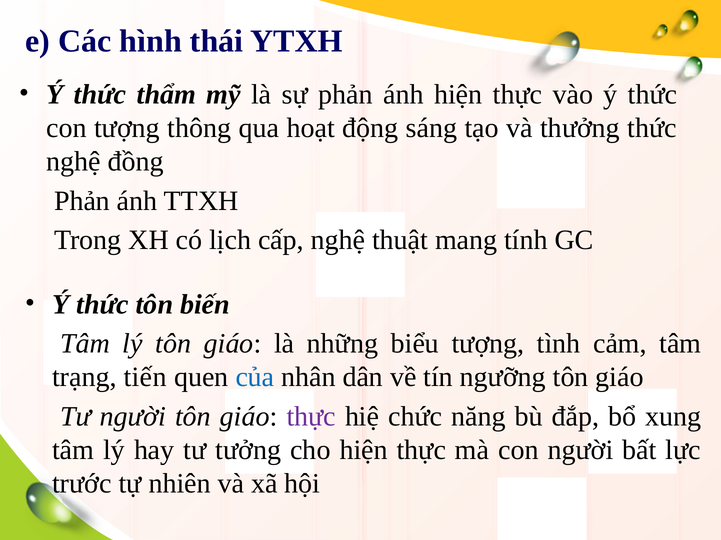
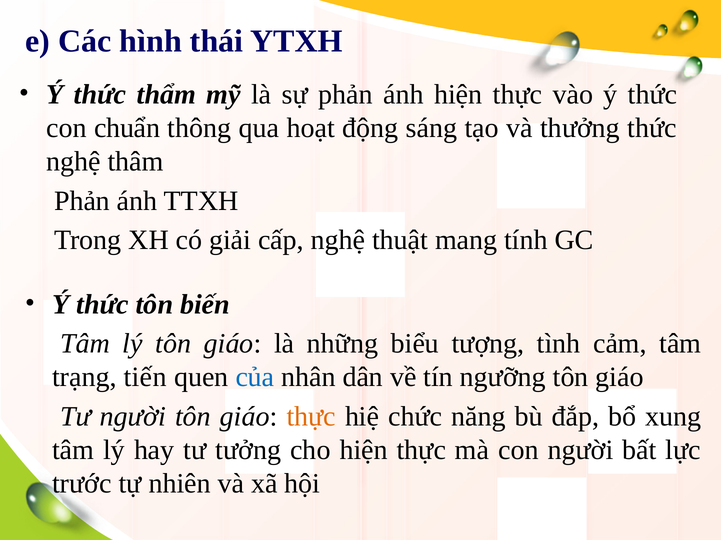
con tượng: tượng -> chuẩn (127, 128)
đồng: đồng -> thâm (136, 162)
lịch: lịch -> giải (230, 240)
thực colour: purple -> orange (311, 417)
